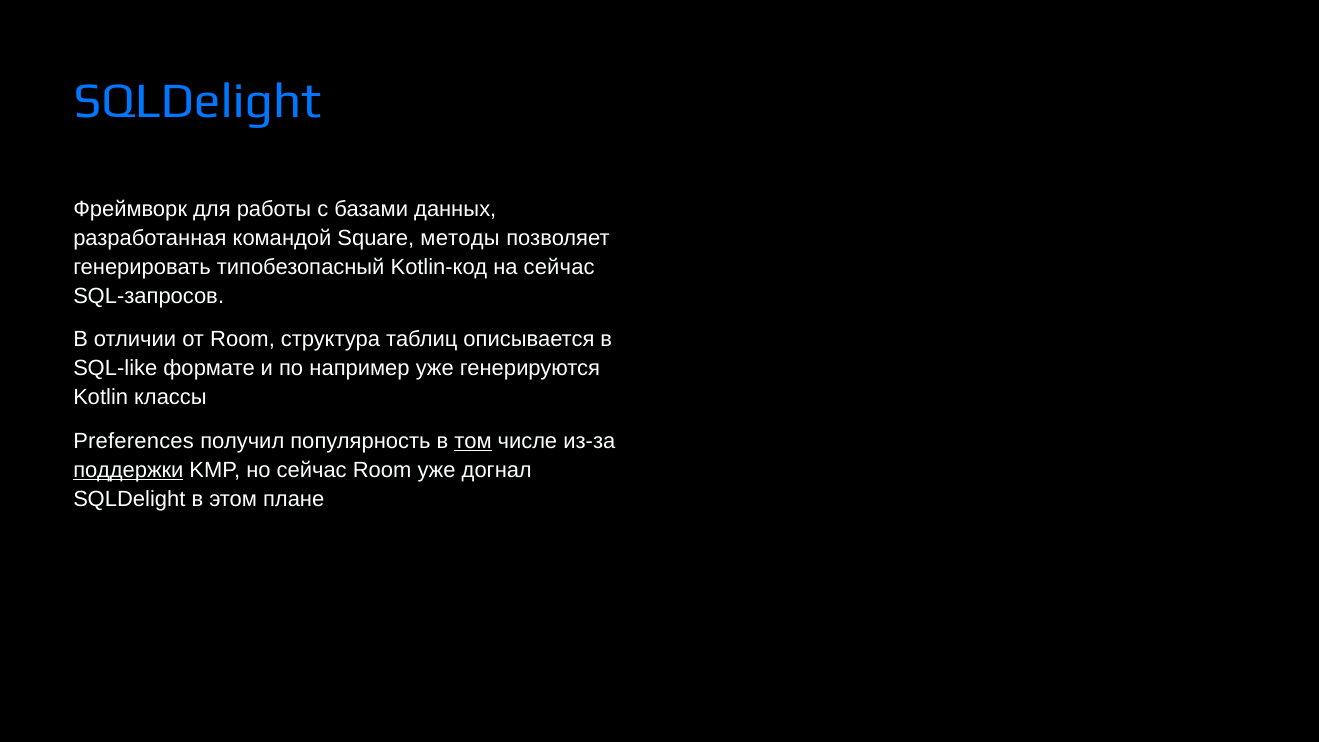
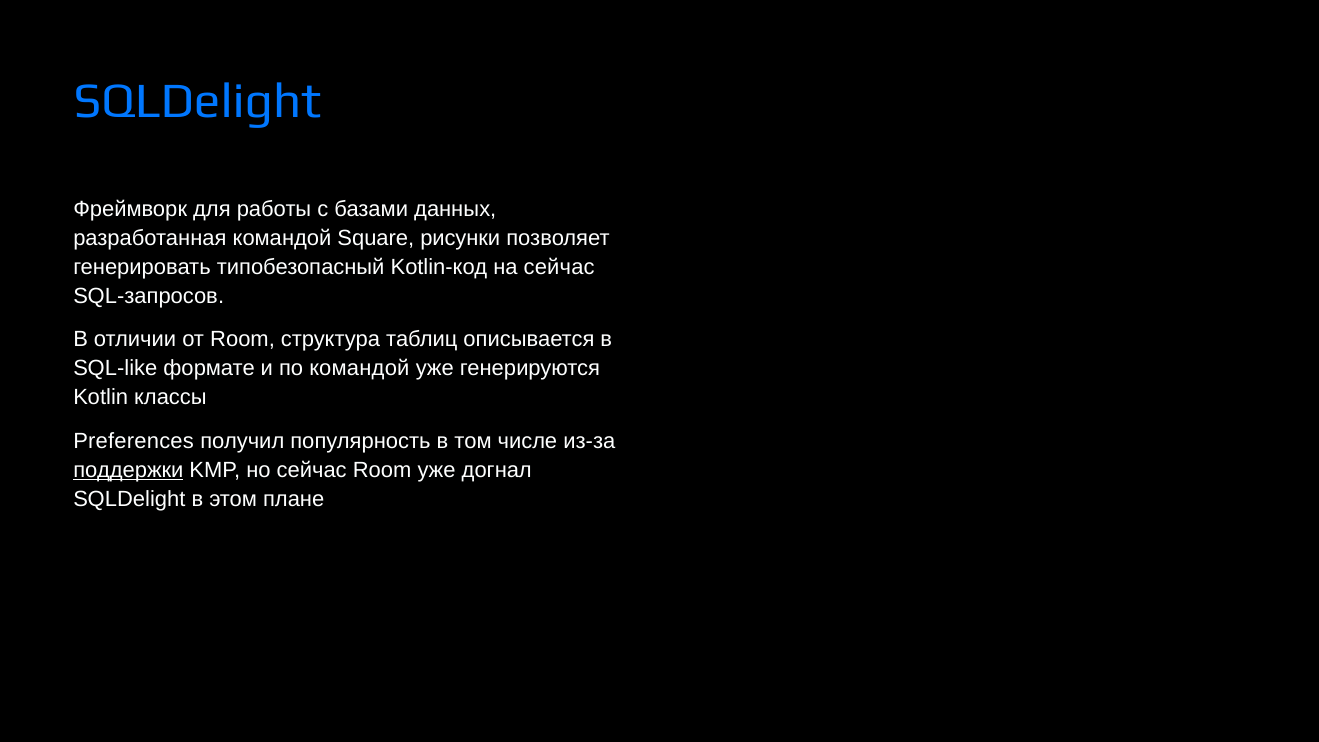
методы: методы -> рисунки (460, 238)
по например: например -> командой (359, 369)
том underline: present -> none (473, 441)
